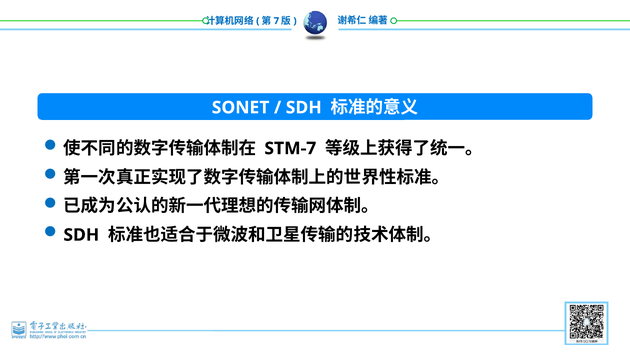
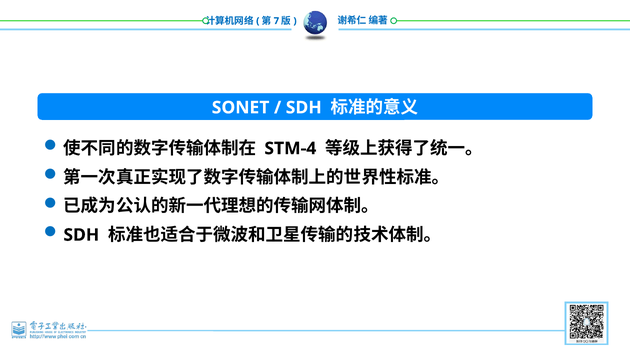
STM-7: STM-7 -> STM-4 (290, 149)
